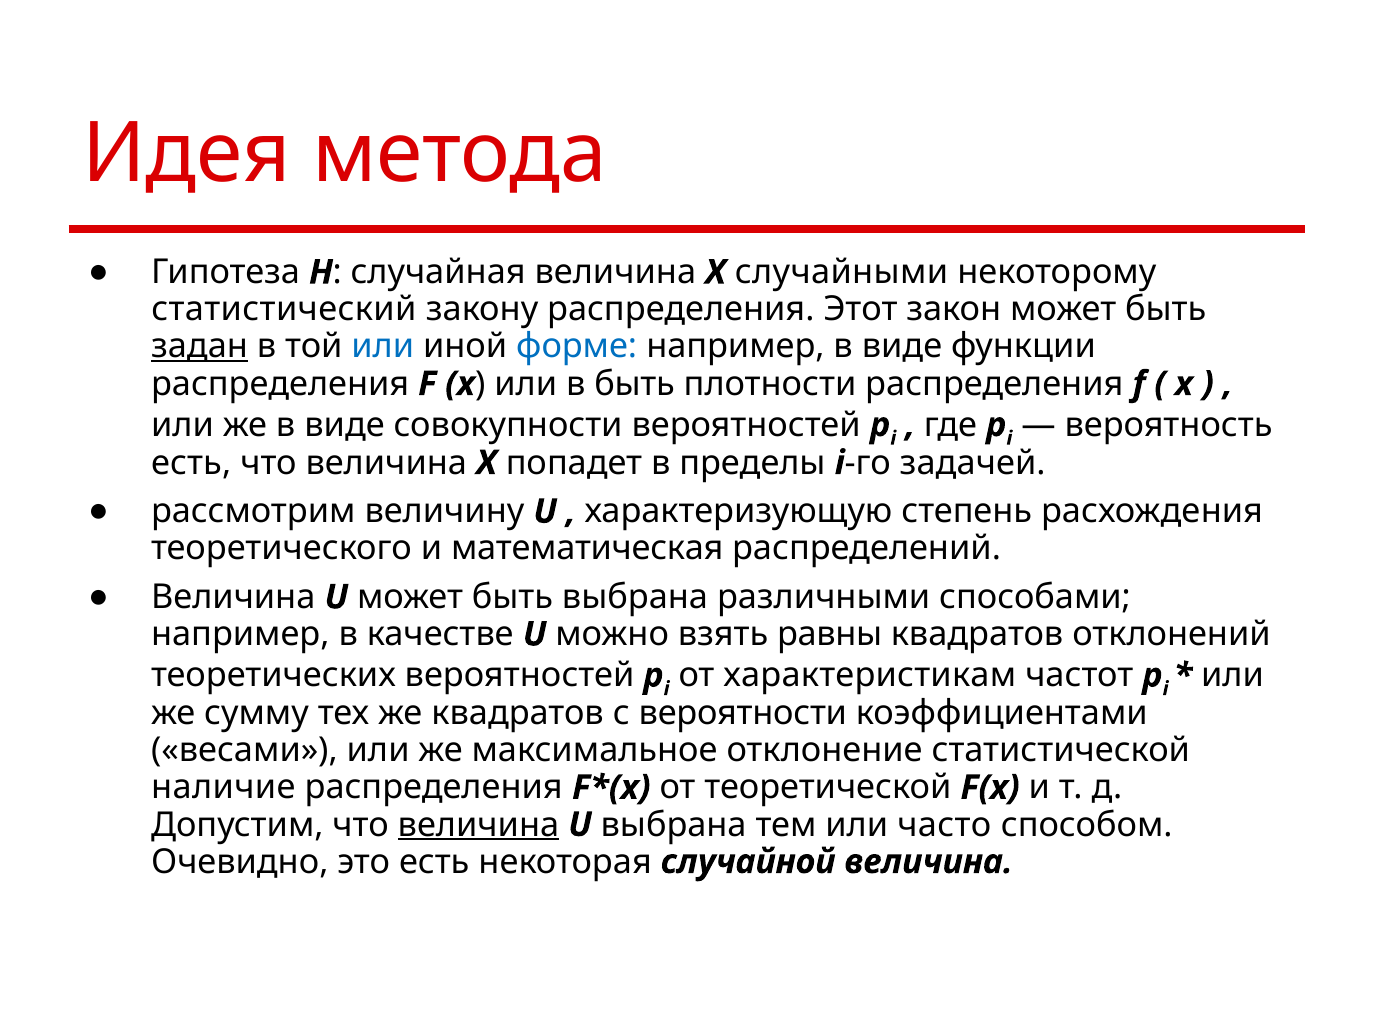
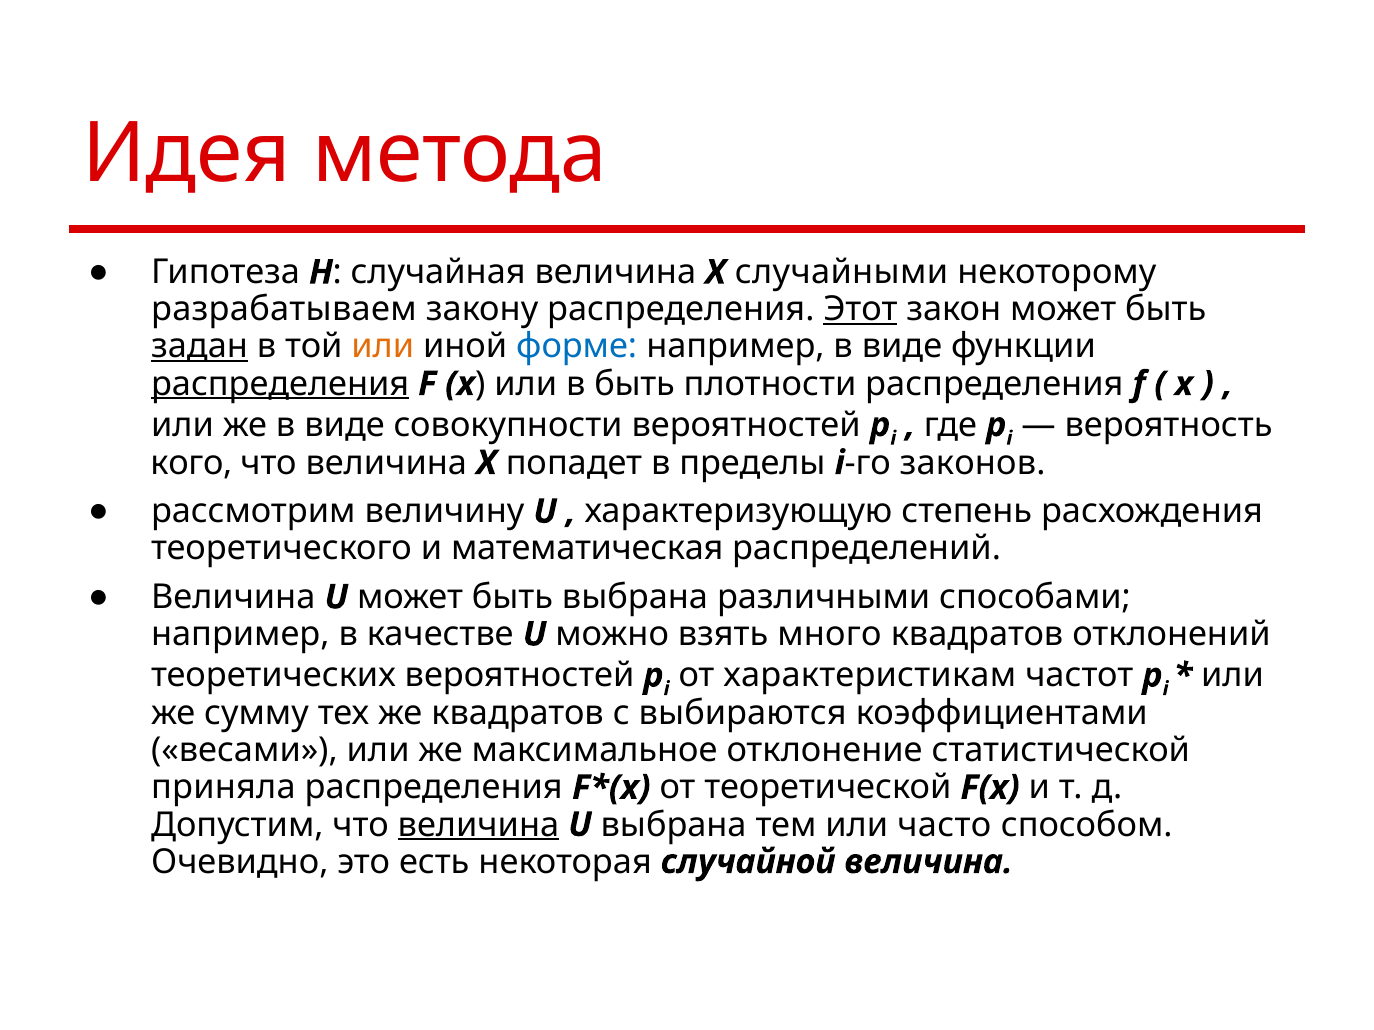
статистический: статистический -> разрабатываем (284, 310)
Этот underline: none -> present (860, 310)
или colour: blue -> orange (383, 347)
распределения underline: none -> present (280, 384)
есть: есть -> кого (191, 463)
задачей: задачей -> законов (973, 463)
равны: равны -> много (829, 634)
вероятности: вероятности -> выбираются (743, 714)
наличие: наличие -> приняла (223, 788)
